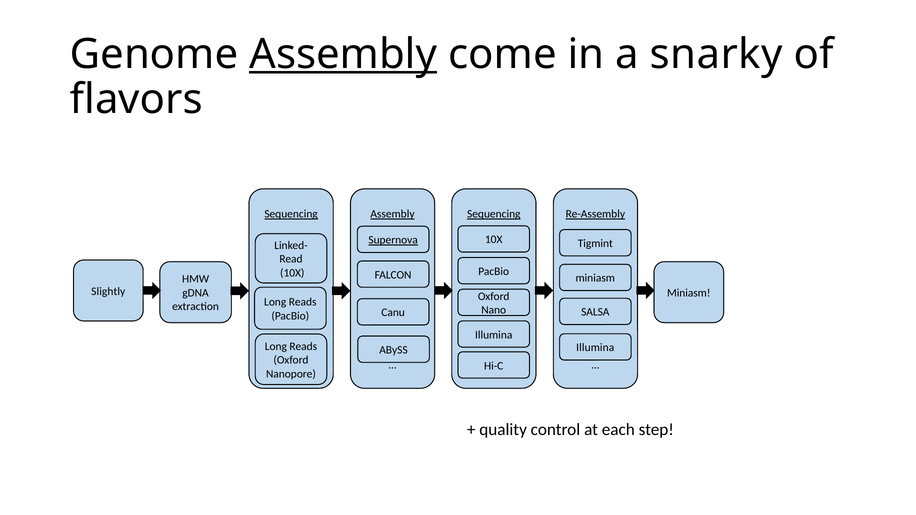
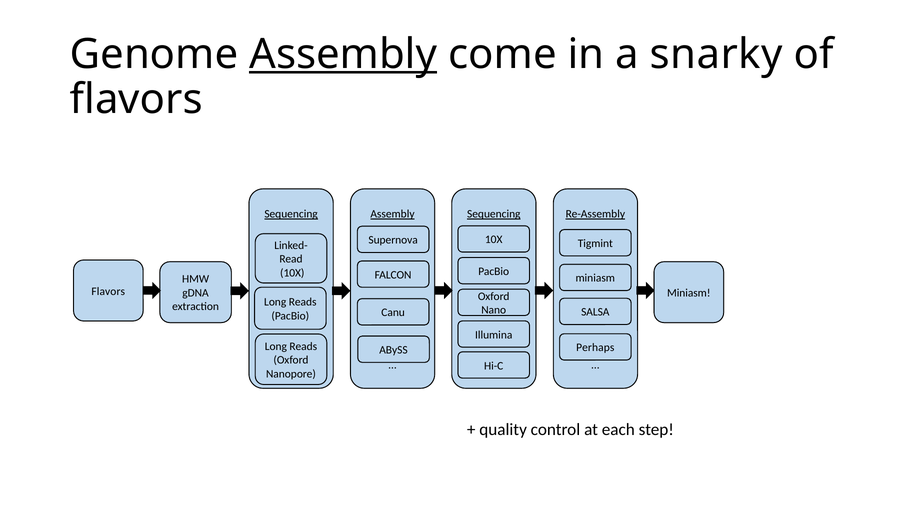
Supernova underline: present -> none (393, 240)
Slightly: Slightly -> Flavors (108, 291)
Illumina: Illumina -> Perhaps (595, 348)
